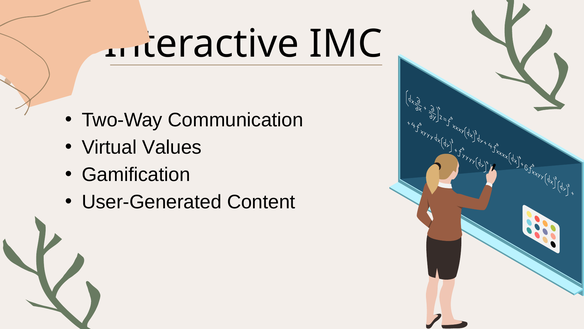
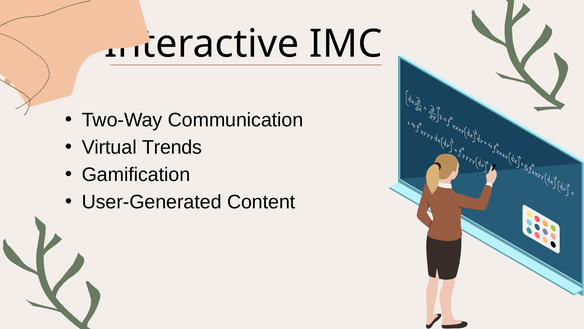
Values: Values -> Trends (172, 147)
